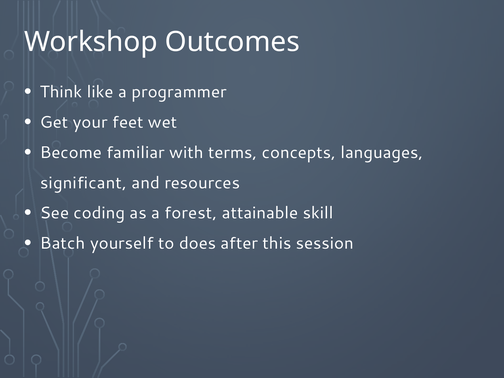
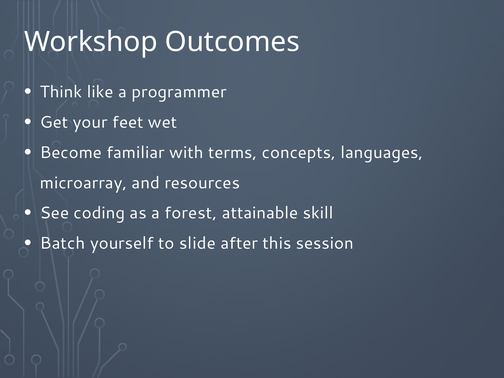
significant: significant -> microarray (83, 183)
does: does -> slide (197, 243)
